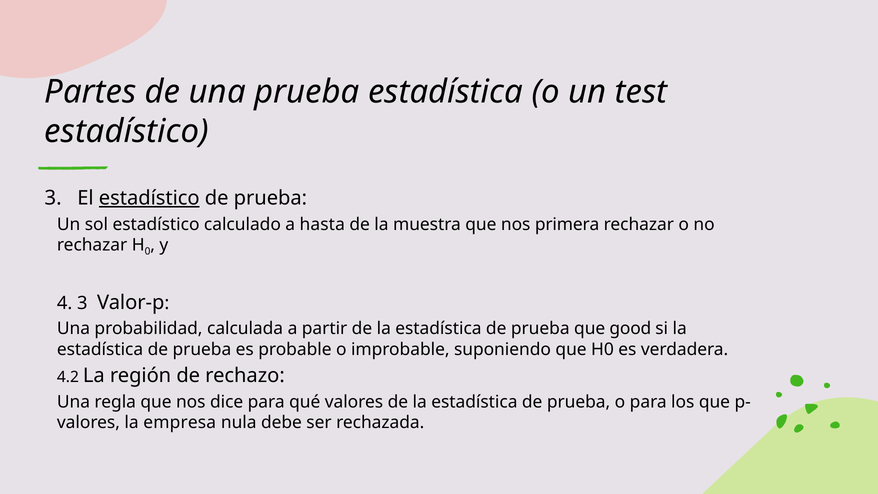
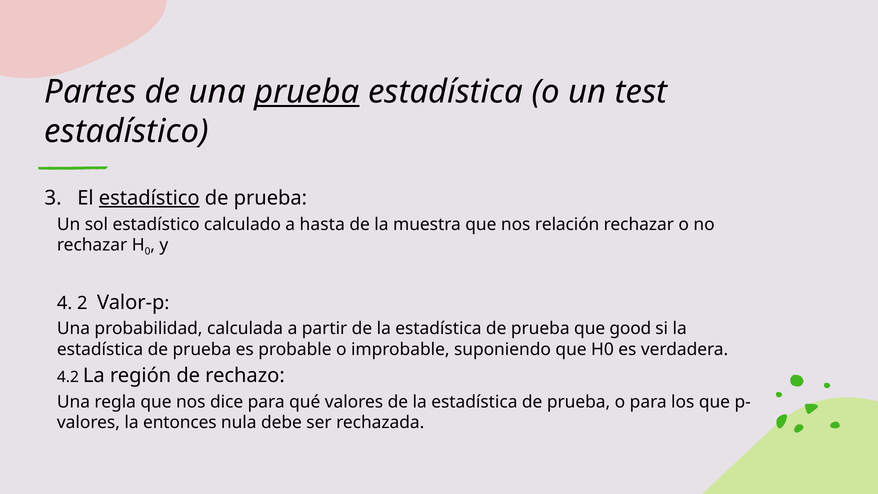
prueba underline: none -> present (307, 92)
primera: primera -> relación (567, 224)
4 3: 3 -> 2 (82, 303)
empresa: empresa -> entonces (180, 423)
